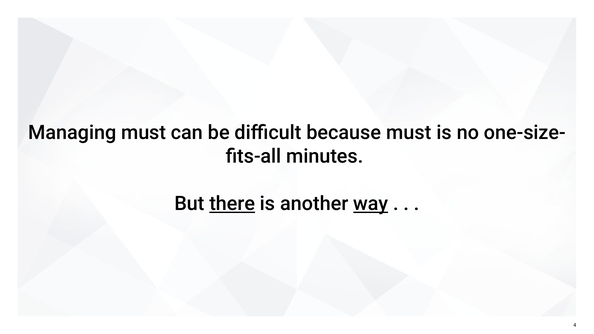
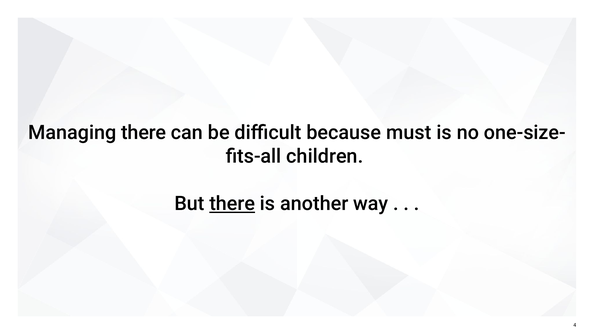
Managing must: must -> there (144, 133)
minutes: minutes -> children (325, 156)
way underline: present -> none (371, 204)
